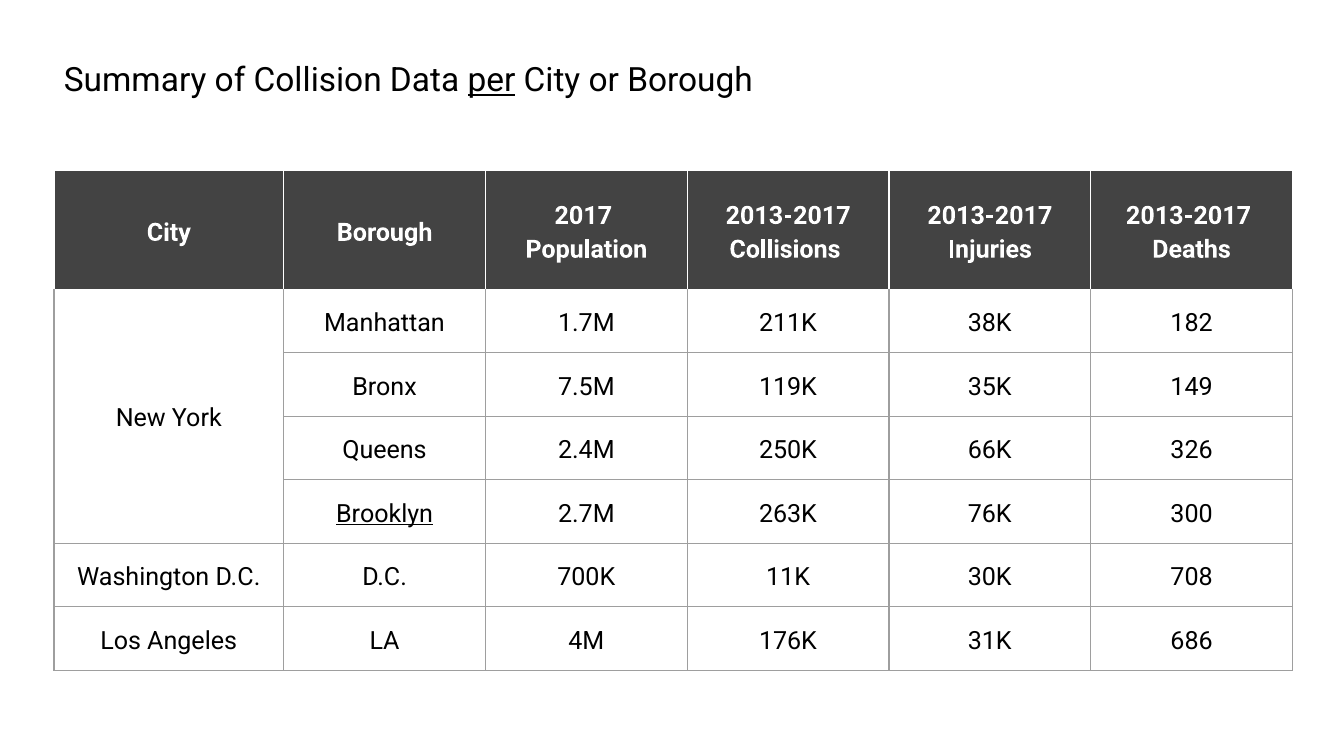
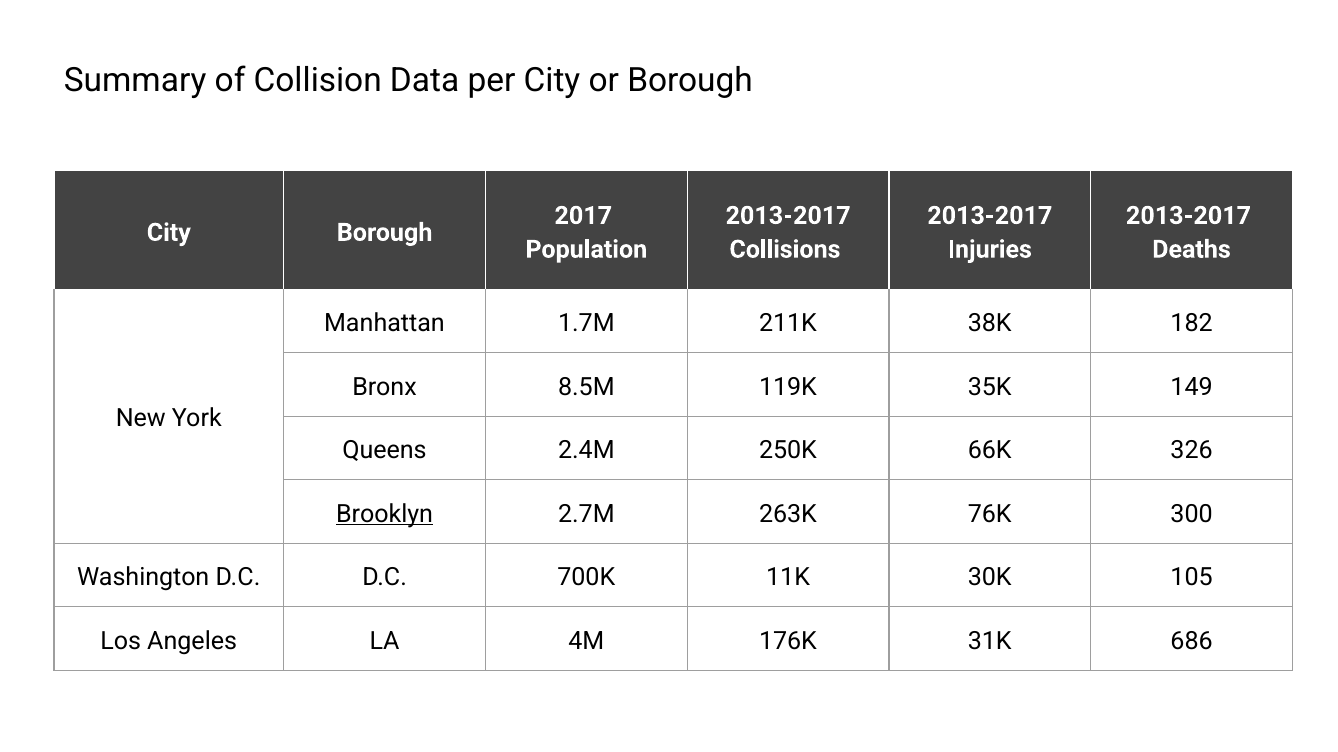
per underline: present -> none (491, 81)
7.5M: 7.5M -> 8.5M (586, 387)
708: 708 -> 105 (1192, 578)
